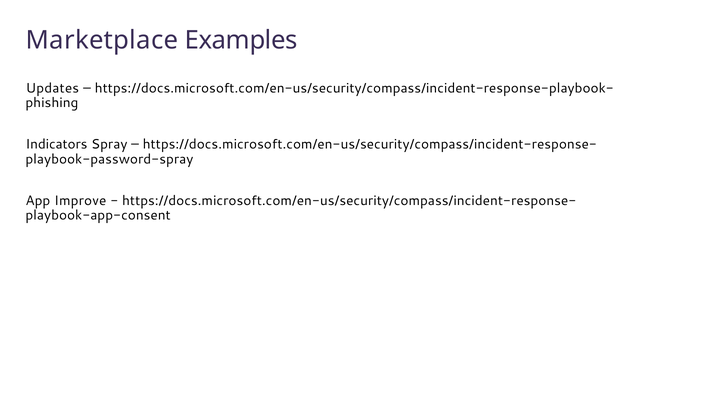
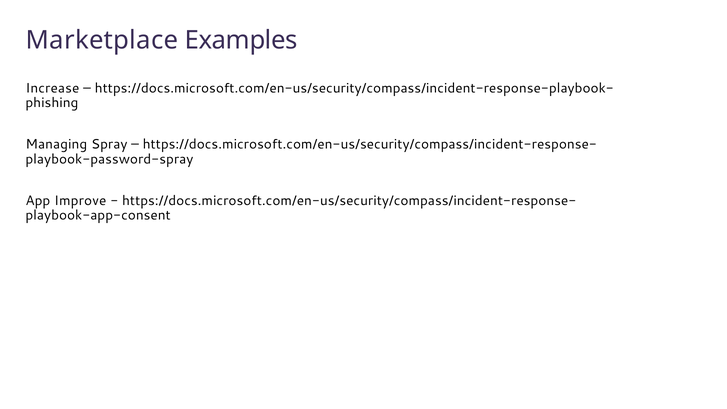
Updates: Updates -> Increase (52, 88)
Indicators: Indicators -> Managing (56, 144)
